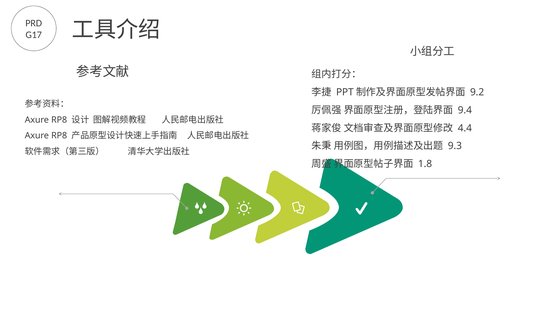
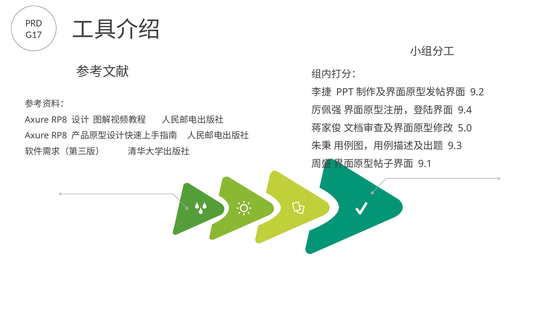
4.4: 4.4 -> 5.0 (465, 128)
1.8: 1.8 -> 9.1 (425, 164)
